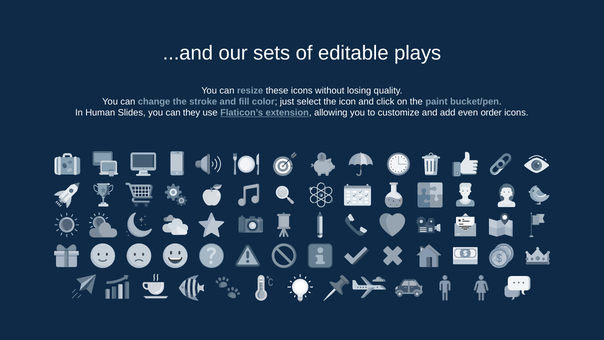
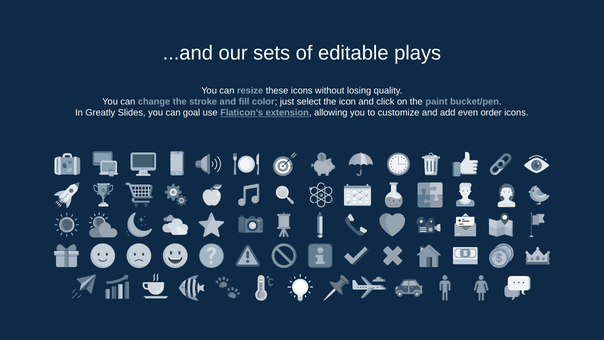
Human: Human -> Greatly (100, 113)
they: they -> goal (192, 113)
